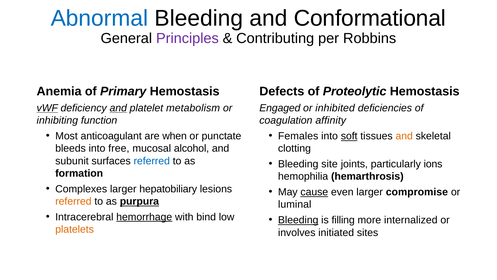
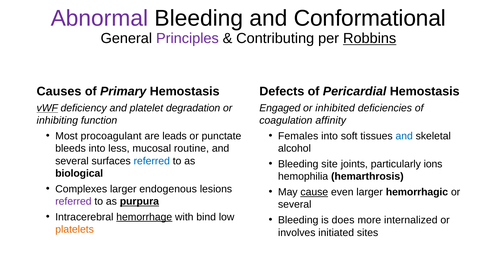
Abnormal colour: blue -> purple (100, 18)
Robbins underline: none -> present (370, 38)
Anemia: Anemia -> Causes (59, 91)
Proteolytic: Proteolytic -> Pericardial (355, 91)
and underline: present -> none (118, 108)
metabolism: metabolism -> degradation (193, 108)
anticoagulant: anticoagulant -> procoagulant (111, 136)
when: when -> leads (175, 136)
soft underline: present -> none (349, 136)
and colour: orange -> blue (404, 136)
free: free -> less (119, 148)
alcohol: alcohol -> routine (191, 148)
clotting: clotting -> alcohol (294, 148)
subunit: subunit -> several (72, 161)
formation: formation -> biological (79, 173)
hepatobiliary: hepatobiliary -> endogenous (168, 189)
compromise: compromise -> hemorrhagic (417, 192)
referred colour: orange -> purple (73, 201)
luminal: luminal -> several (295, 204)
Bleeding underline: present -> none (298, 220)
filling: filling -> does (343, 220)
